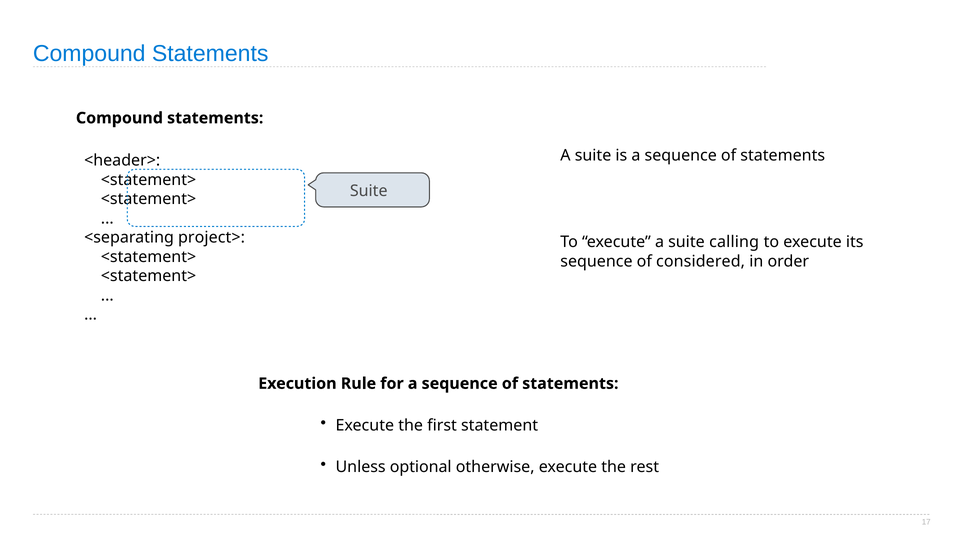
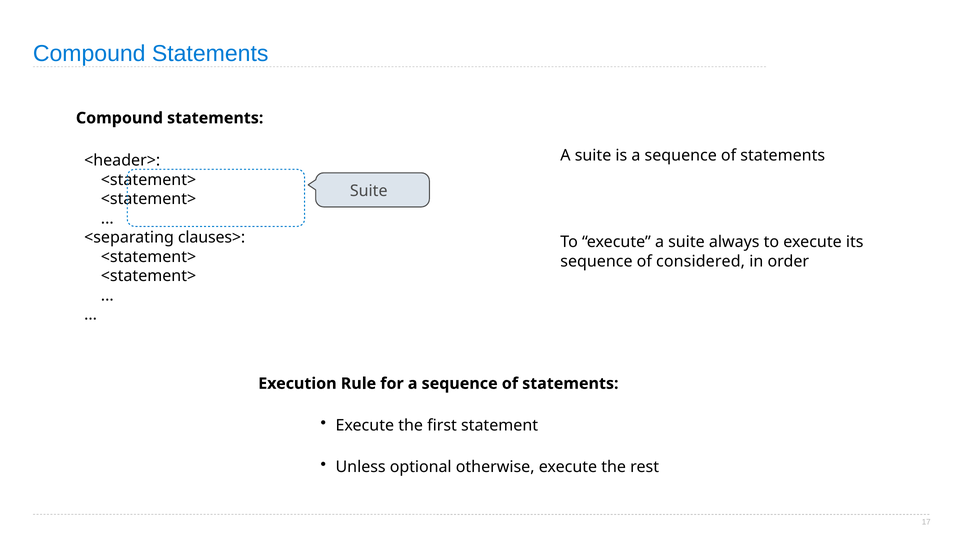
project>: project> -> clauses> (212, 238)
calling: calling -> always (734, 242)
